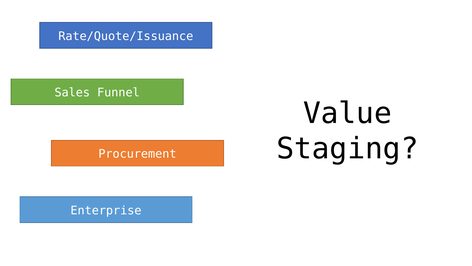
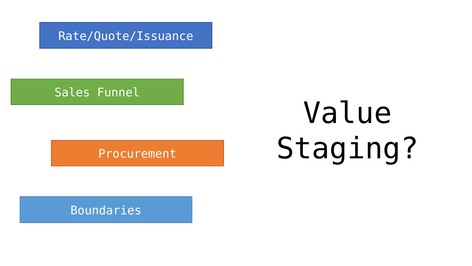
Enterprise: Enterprise -> Boundaries (106, 210)
